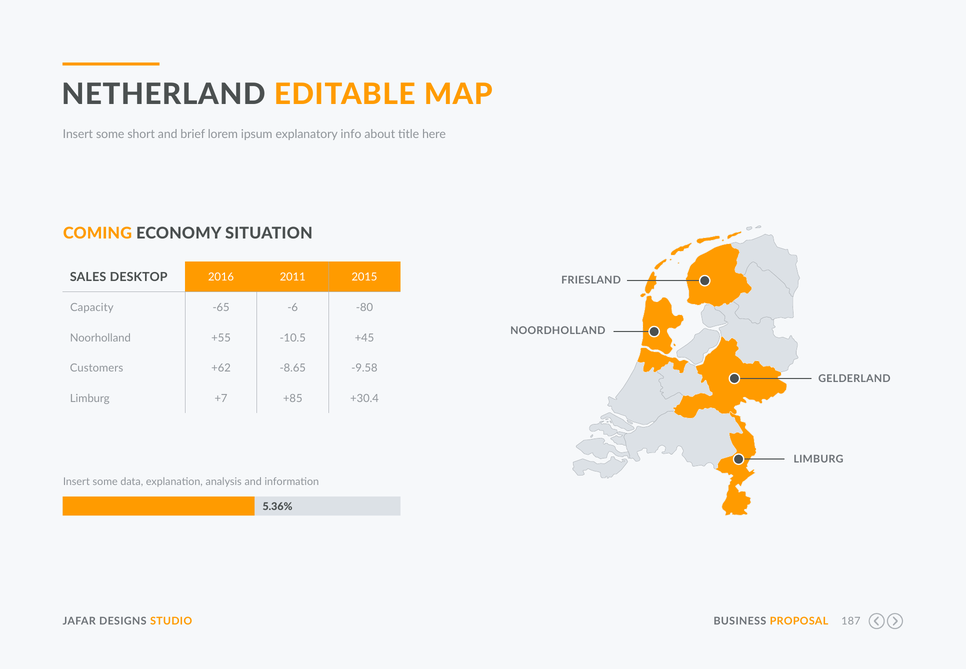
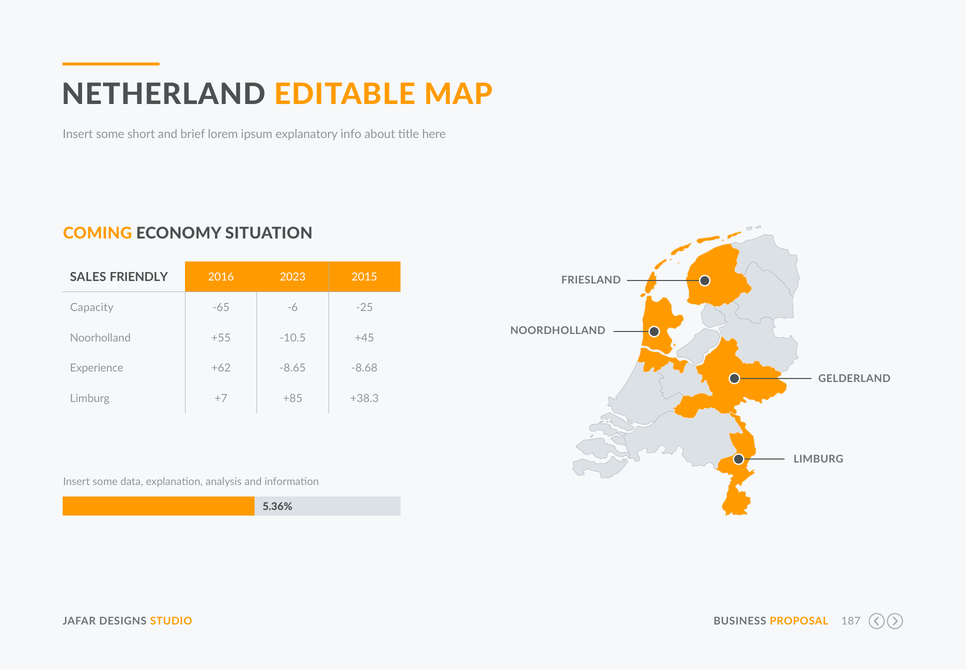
DESKTOP: DESKTOP -> FRIENDLY (139, 277)
2011: 2011 -> 2023 (293, 277)
-80: -80 -> -25 (365, 307)
Customers: Customers -> Experience (97, 368)
-9.58: -9.58 -> -8.68 (364, 368)
+30.4: +30.4 -> +38.3 (365, 398)
